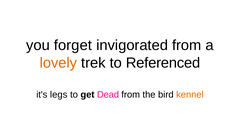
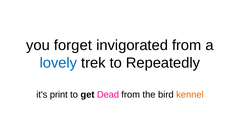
lovely colour: orange -> blue (58, 63)
Referenced: Referenced -> Repeatedly (163, 63)
legs: legs -> print (59, 95)
